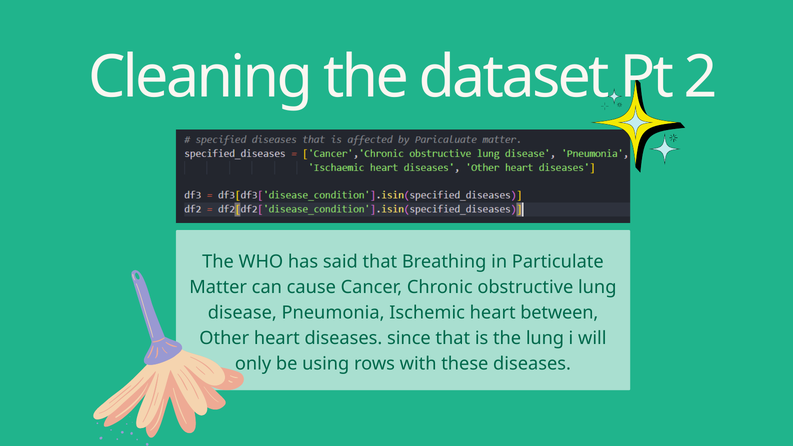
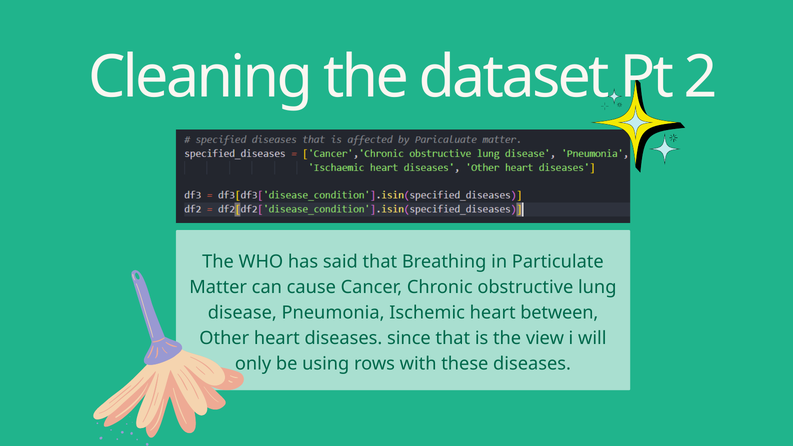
the lung: lung -> view (545, 338)
